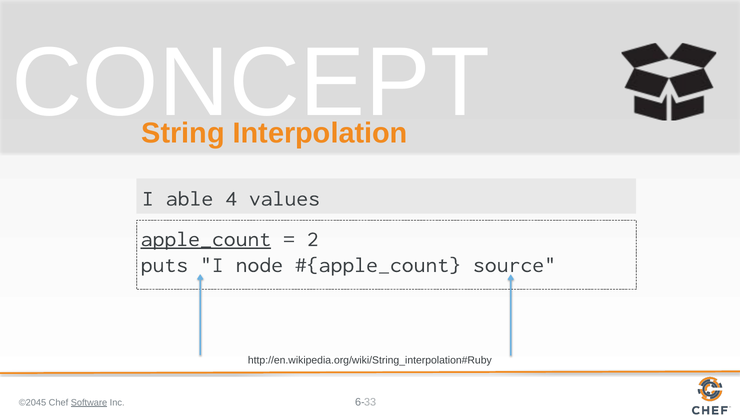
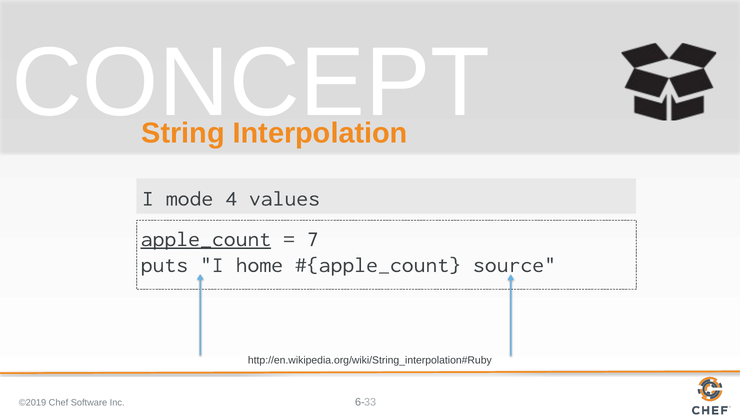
able: able -> mode (190, 199)
2: 2 -> 7 (313, 239)
node: node -> home (259, 265)
©2045: ©2045 -> ©2019 (33, 403)
Software underline: present -> none (89, 403)
